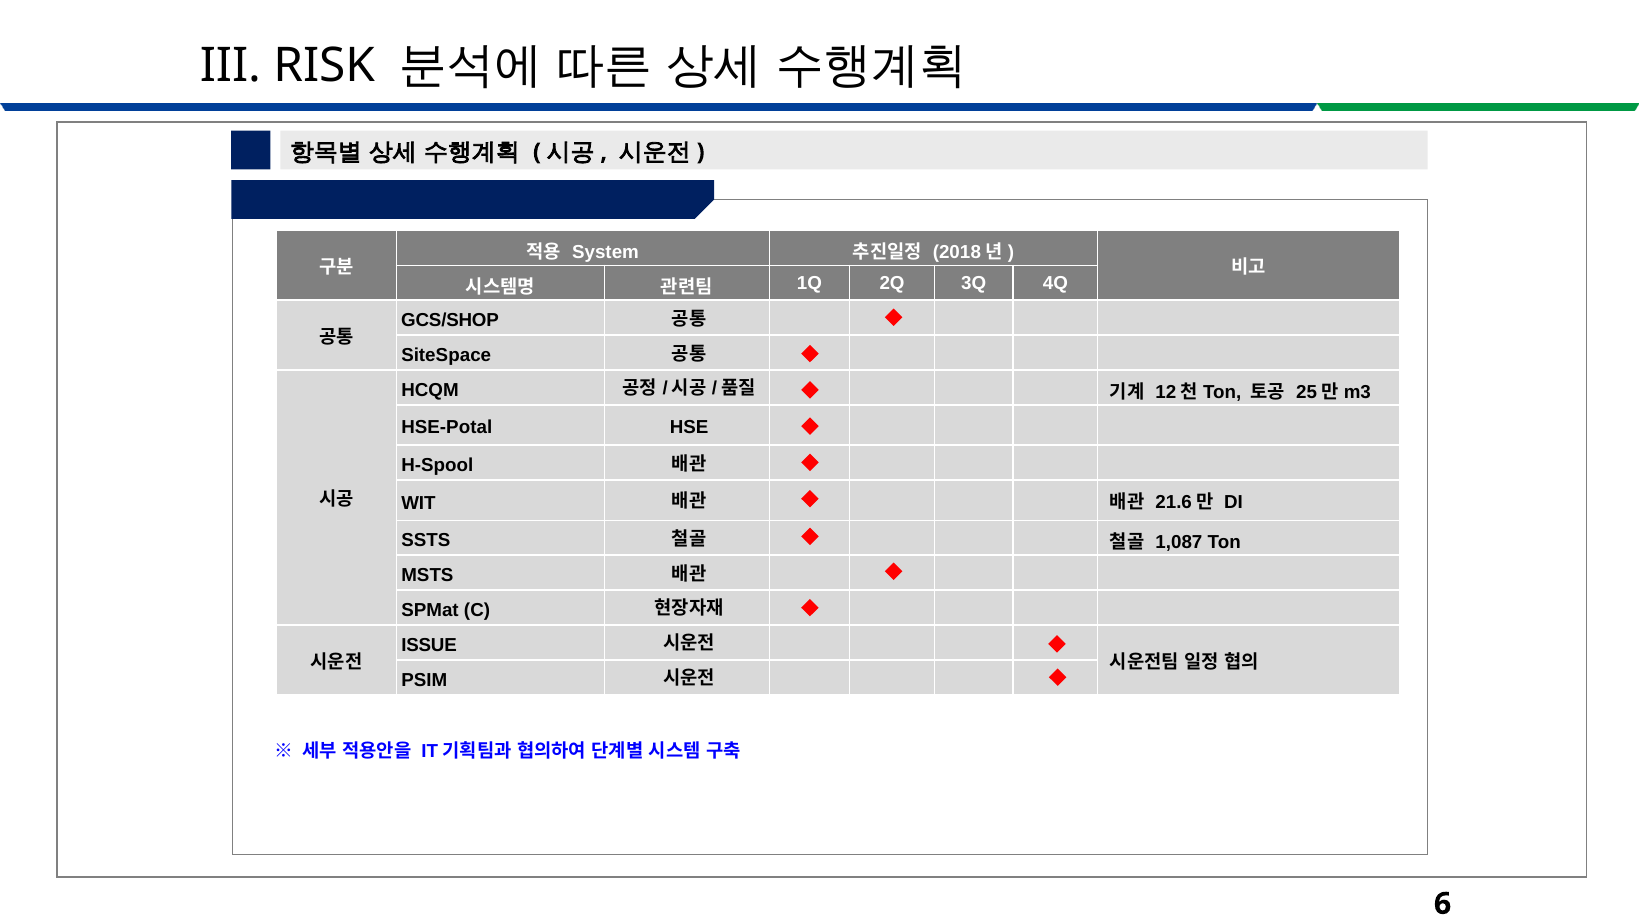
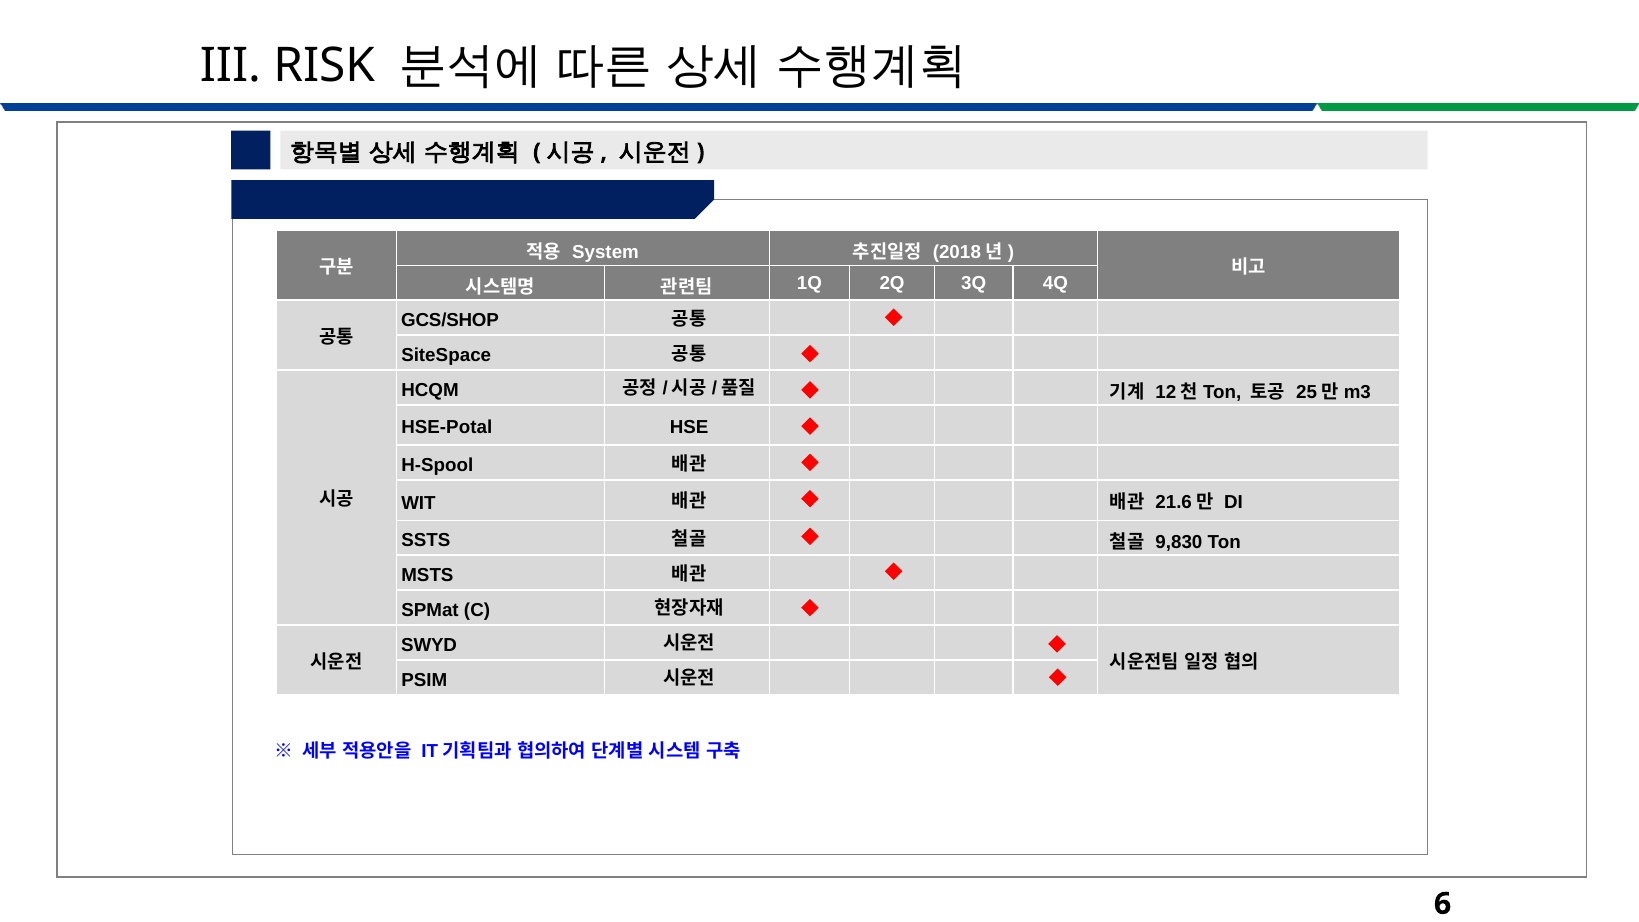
1,087: 1,087 -> 9,830 (1179, 542)
ISSUE: ISSUE -> SWYD (429, 645)
